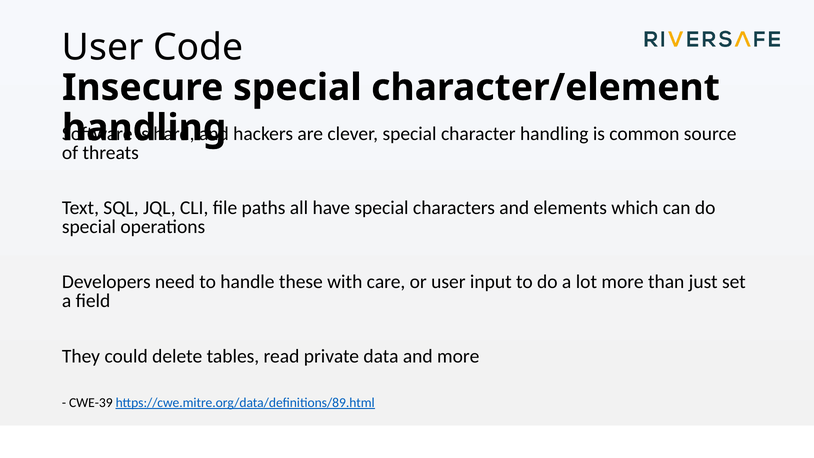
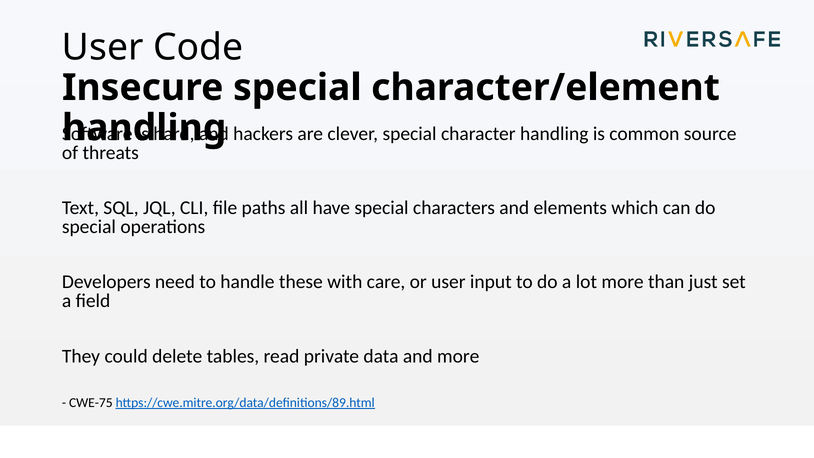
CWE-39: CWE-39 -> CWE-75 (91, 402)
